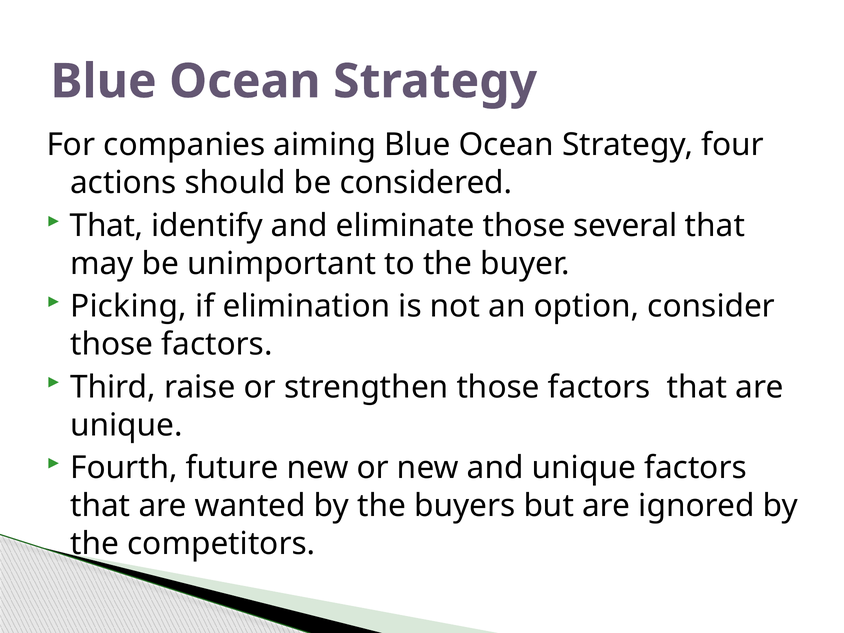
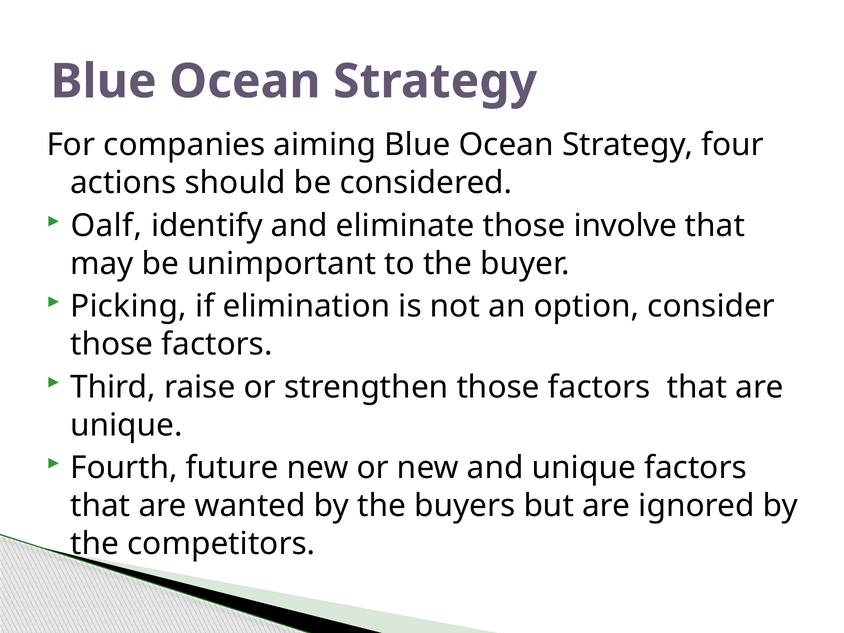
That: That -> Oalf (106, 226)
several: several -> involve (625, 226)
